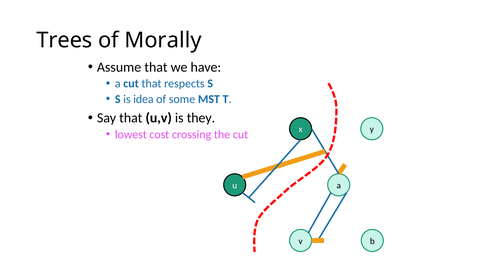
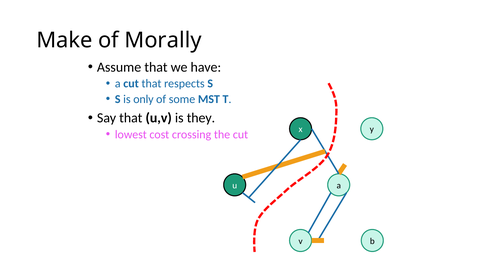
Trees: Trees -> Make (64, 40)
idea: idea -> only (143, 99)
